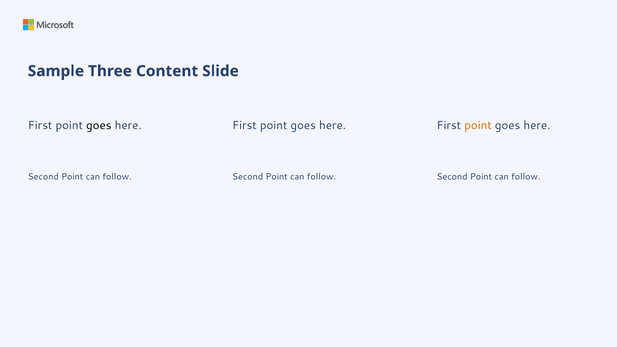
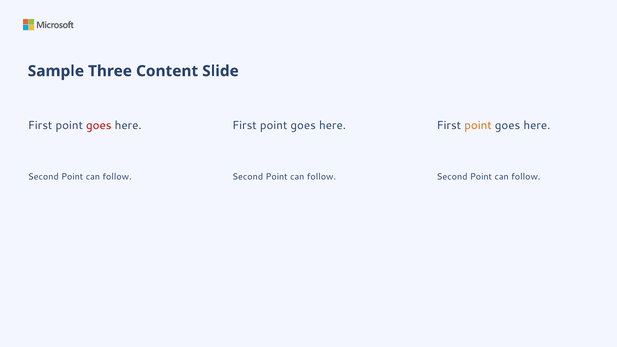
goes colour: black -> red (99, 125)
